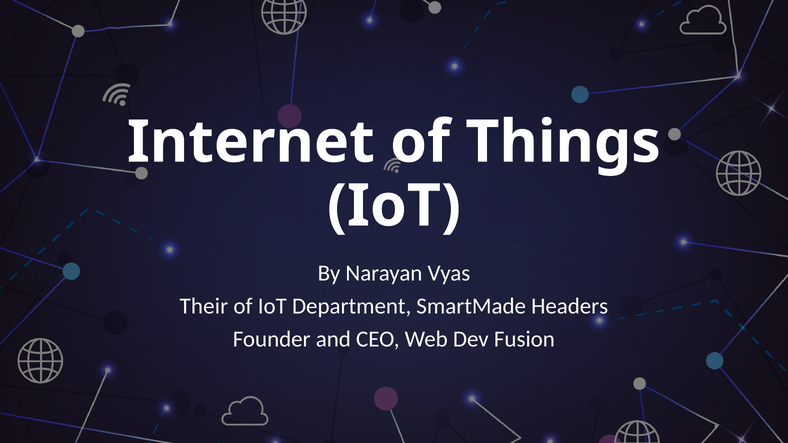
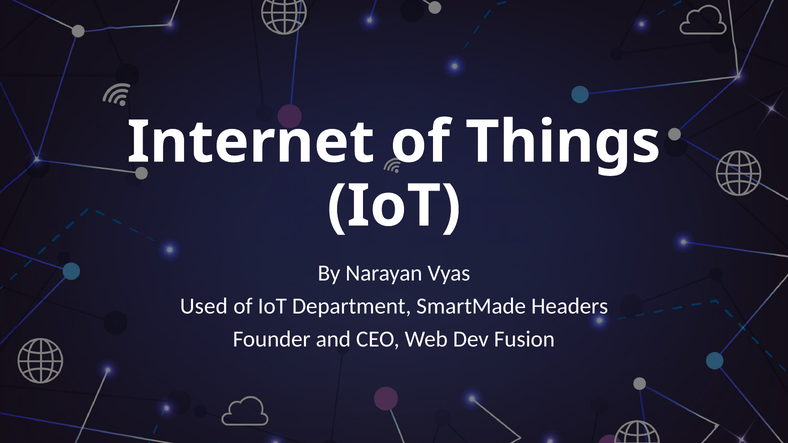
Their: Their -> Used (204, 306)
